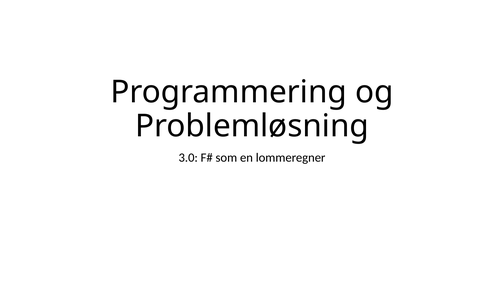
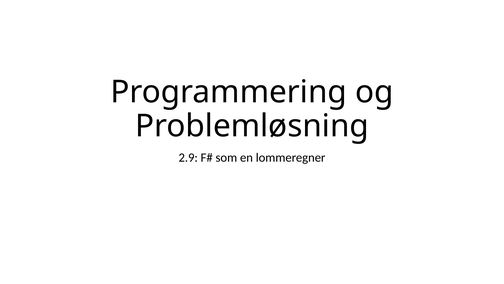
3.0: 3.0 -> 2.9 (188, 158)
